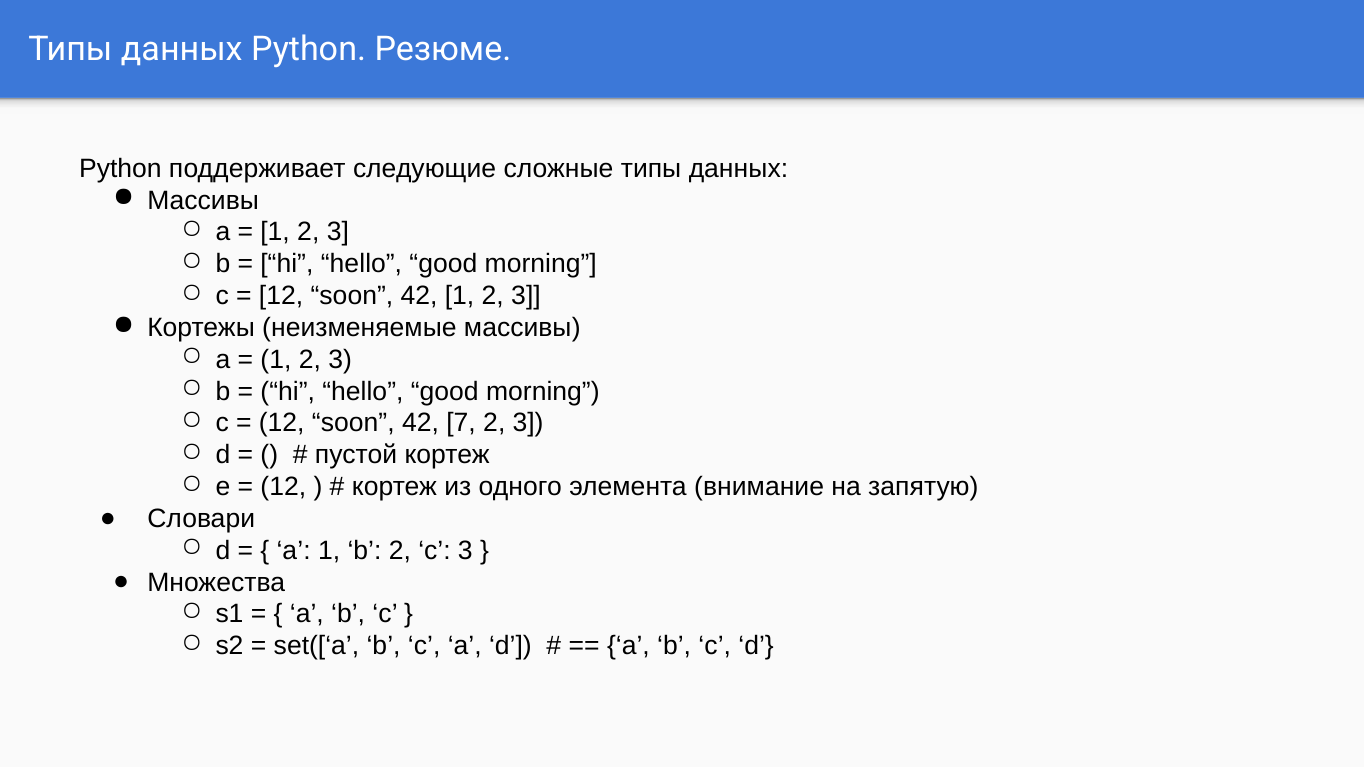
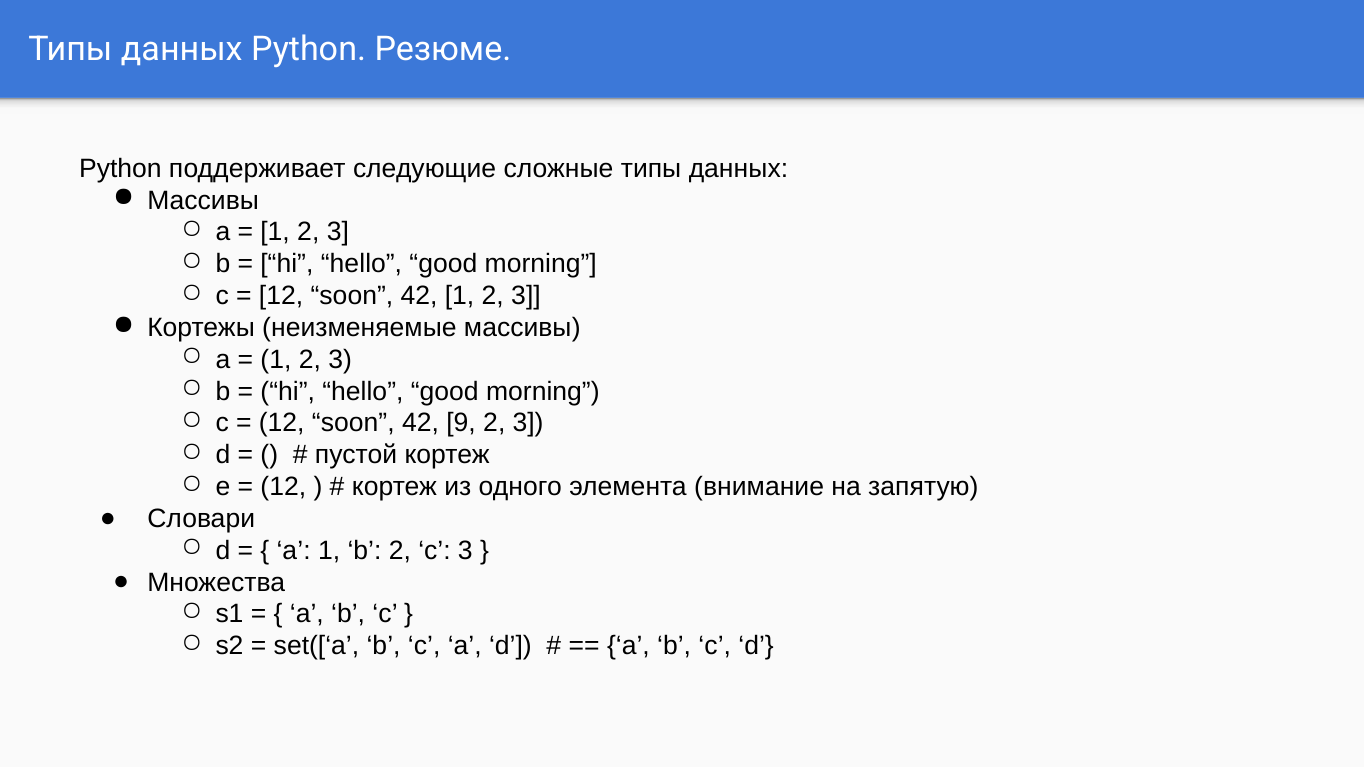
7: 7 -> 9 (461, 423)
